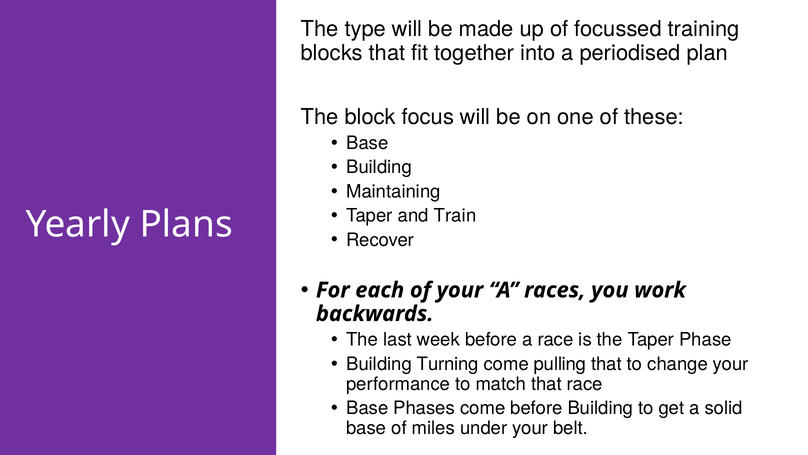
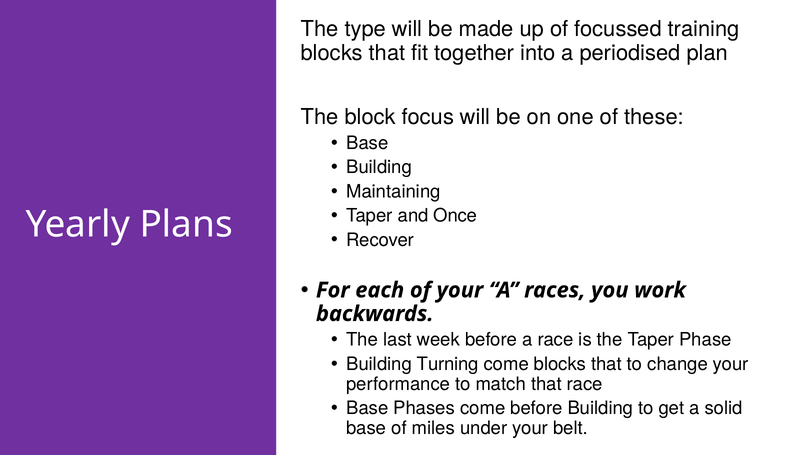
Train: Train -> Once (455, 215)
come pulling: pulling -> blocks (560, 364)
